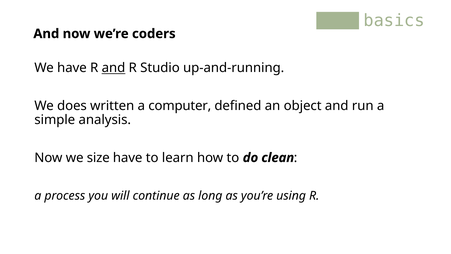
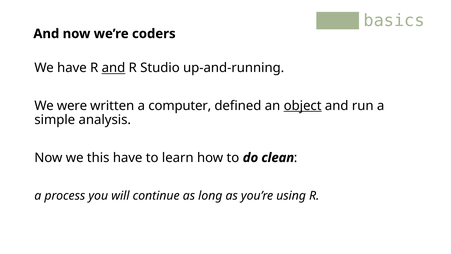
does: does -> were (72, 106)
object underline: none -> present (303, 106)
size: size -> this (98, 158)
